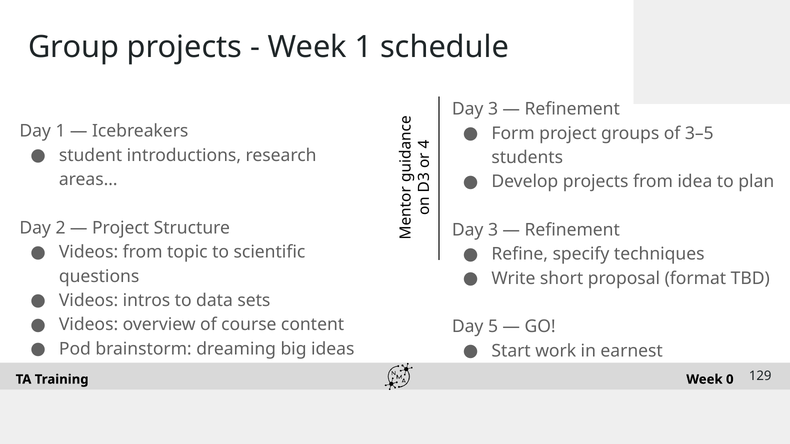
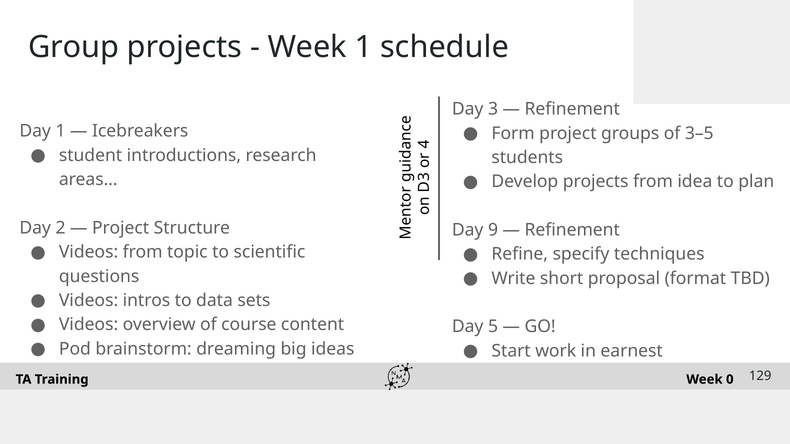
3: 3 -> 9 (493, 230)
